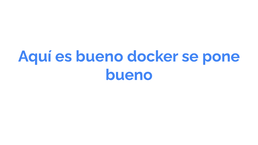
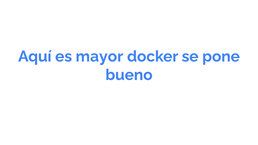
es bueno: bueno -> mayor (99, 56)
